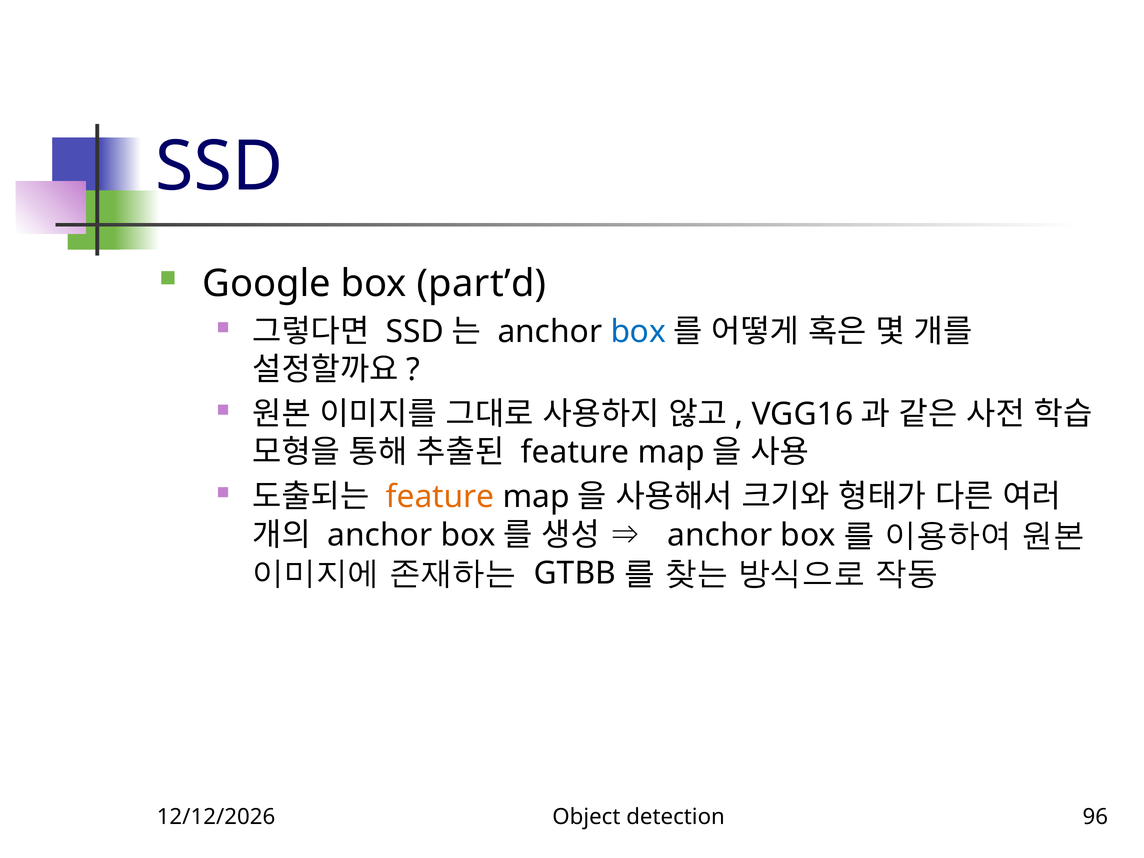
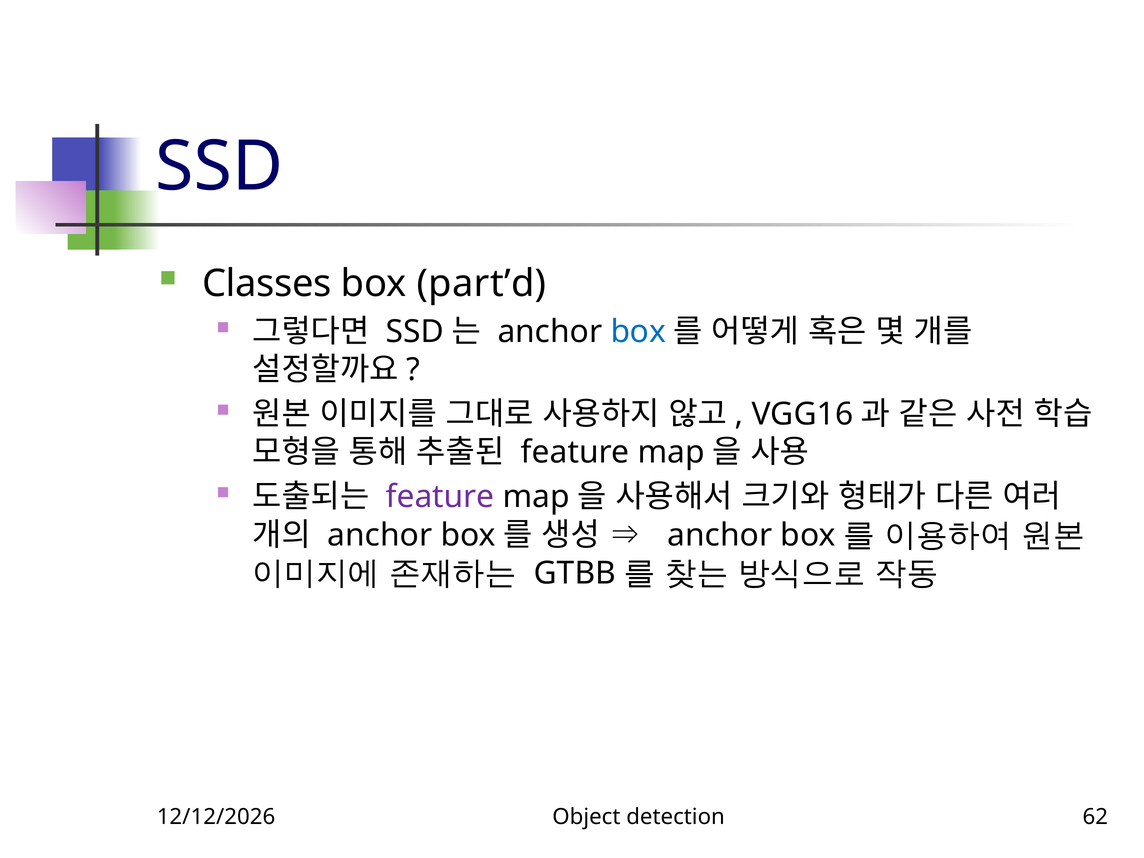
Google: Google -> Classes (267, 284)
feature colour: orange -> purple (440, 497)
96: 96 -> 62 (1095, 817)
